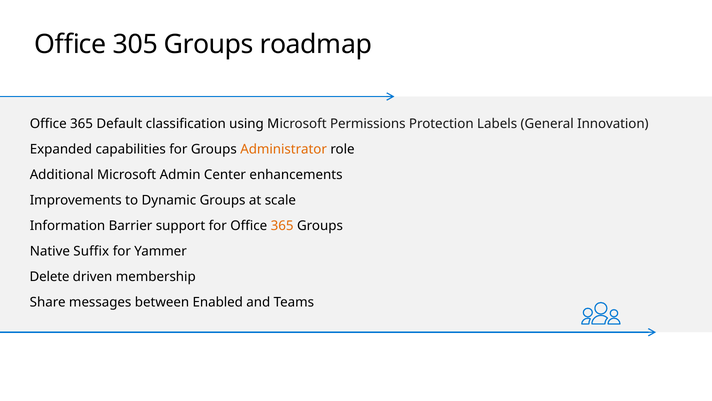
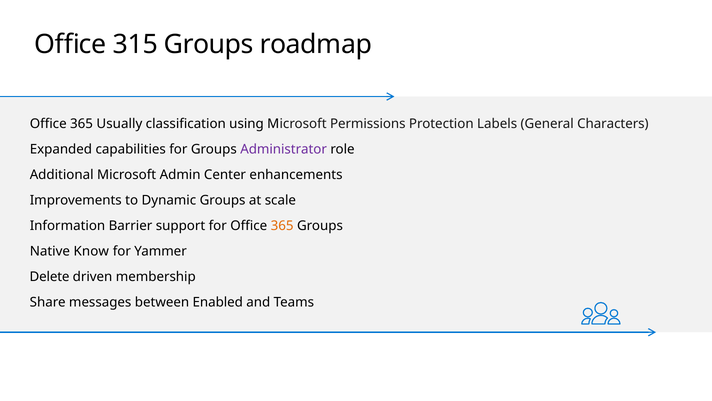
305: 305 -> 315 (135, 45)
Default: Default -> Usually (119, 124)
Innovation: Innovation -> Characters (613, 124)
Administrator colour: orange -> purple (284, 149)
Suffix: Suffix -> Know (91, 251)
